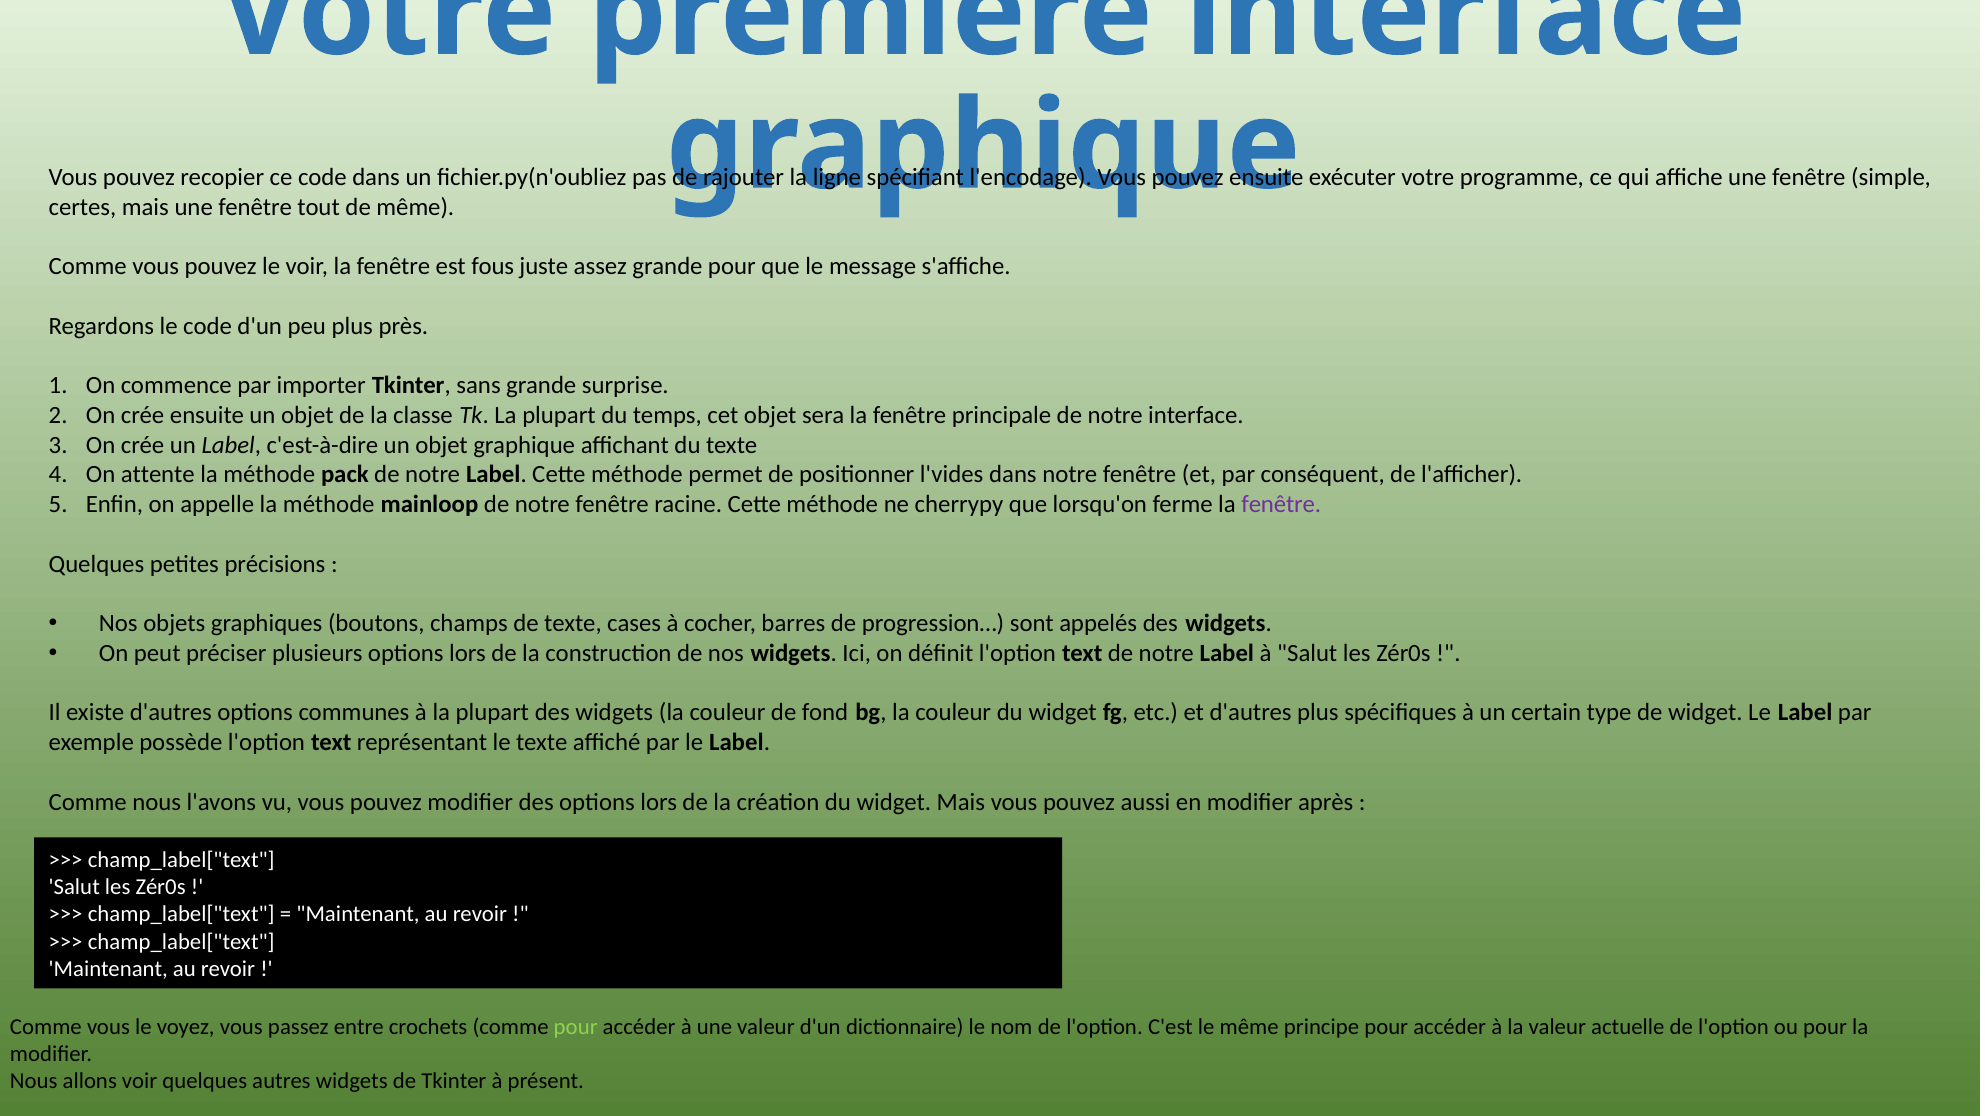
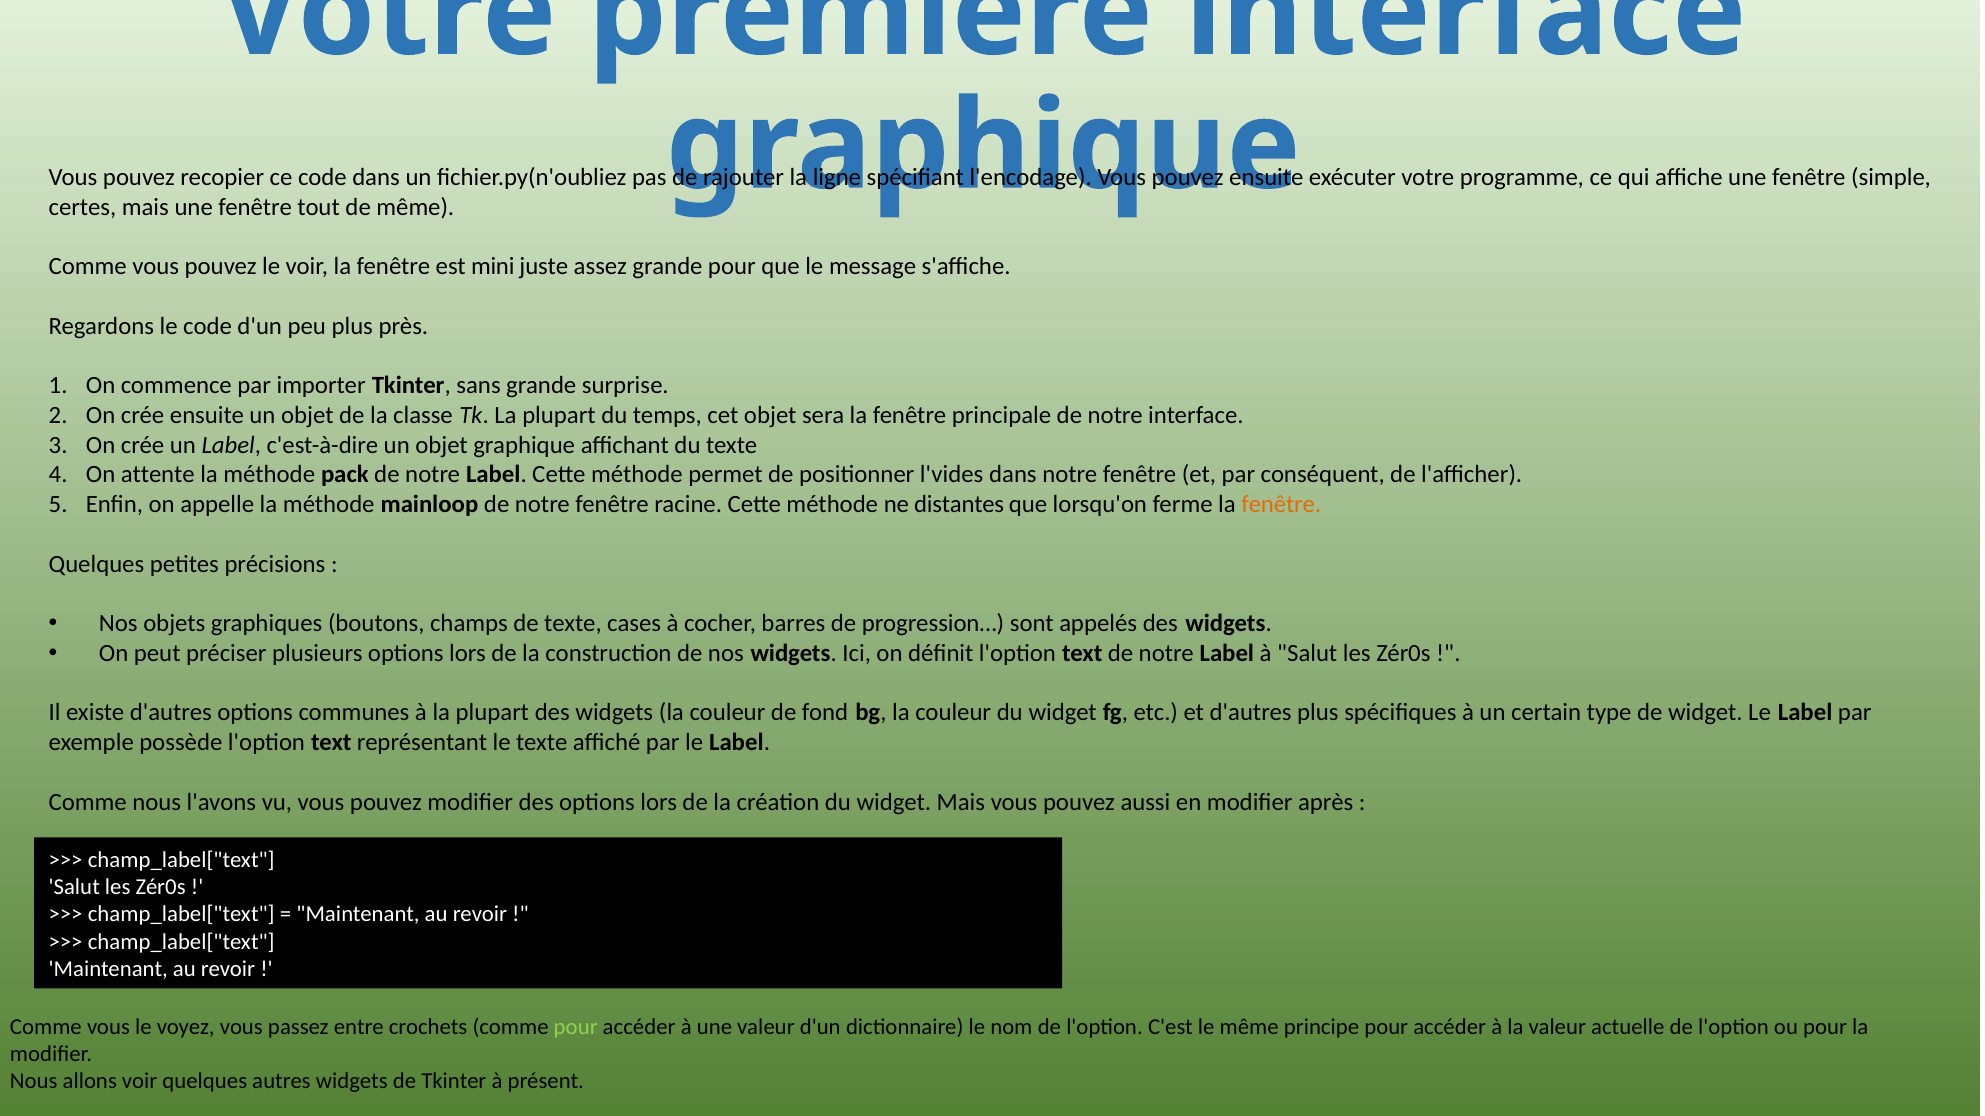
fous: fous -> mini (493, 267)
cherrypy: cherrypy -> distantes (959, 505)
fenêtre colour: purple -> orange (1281, 505)
